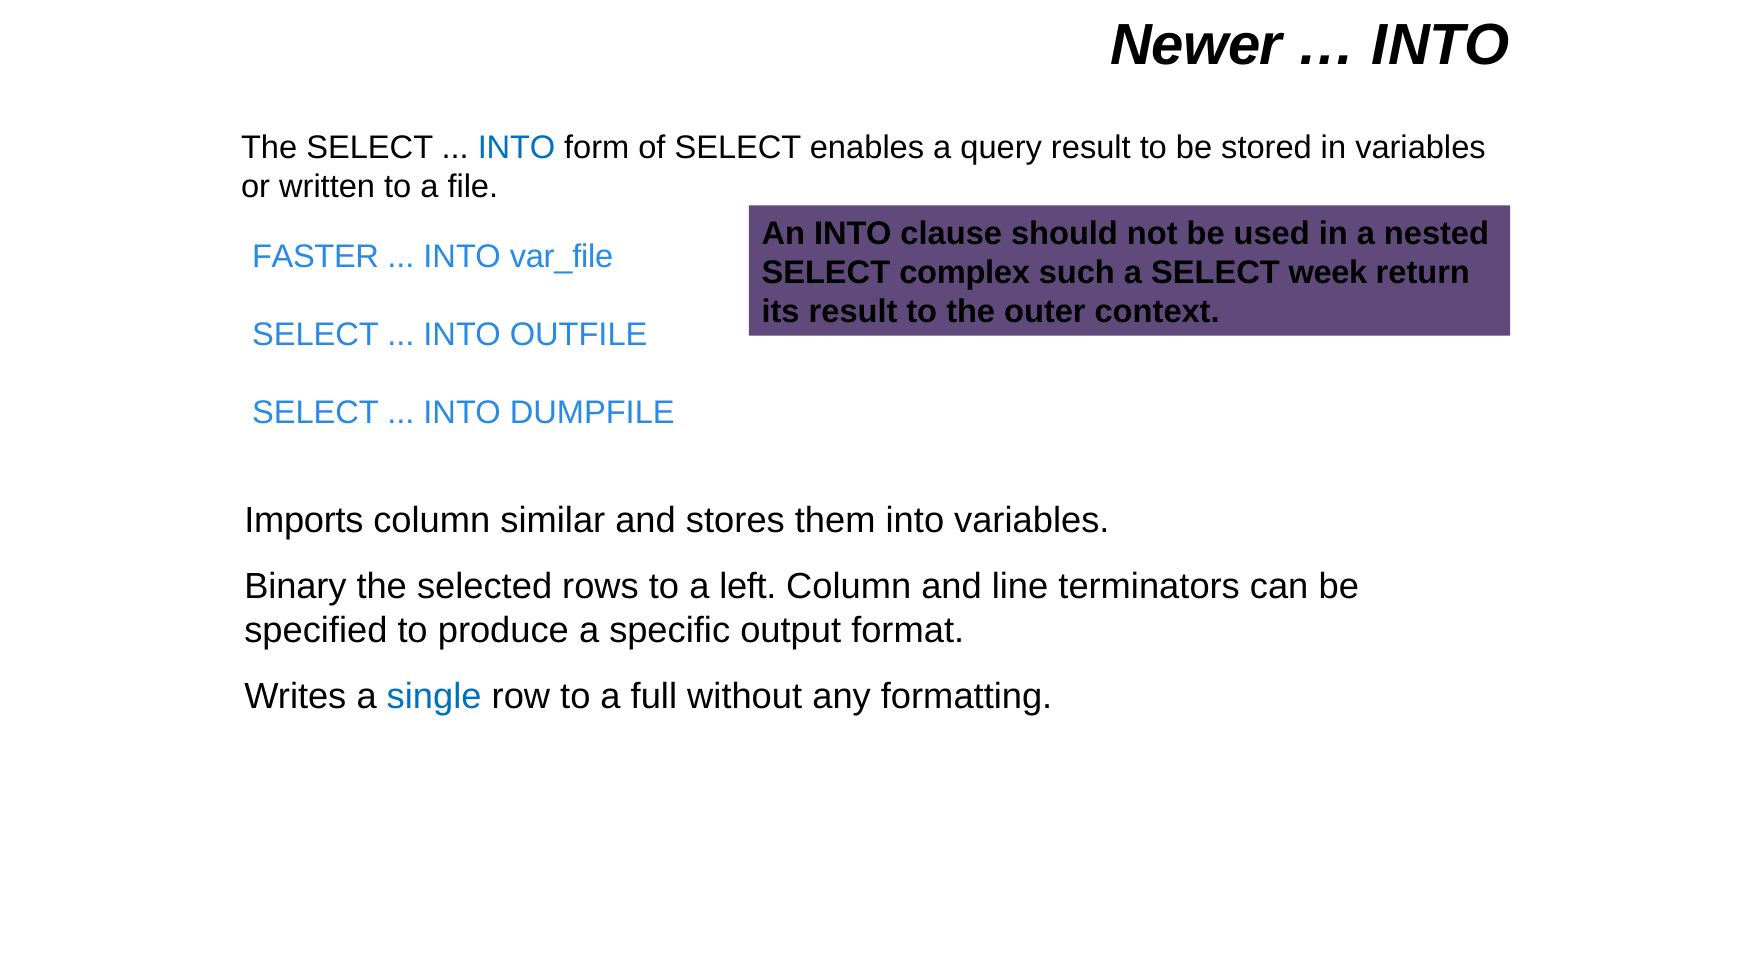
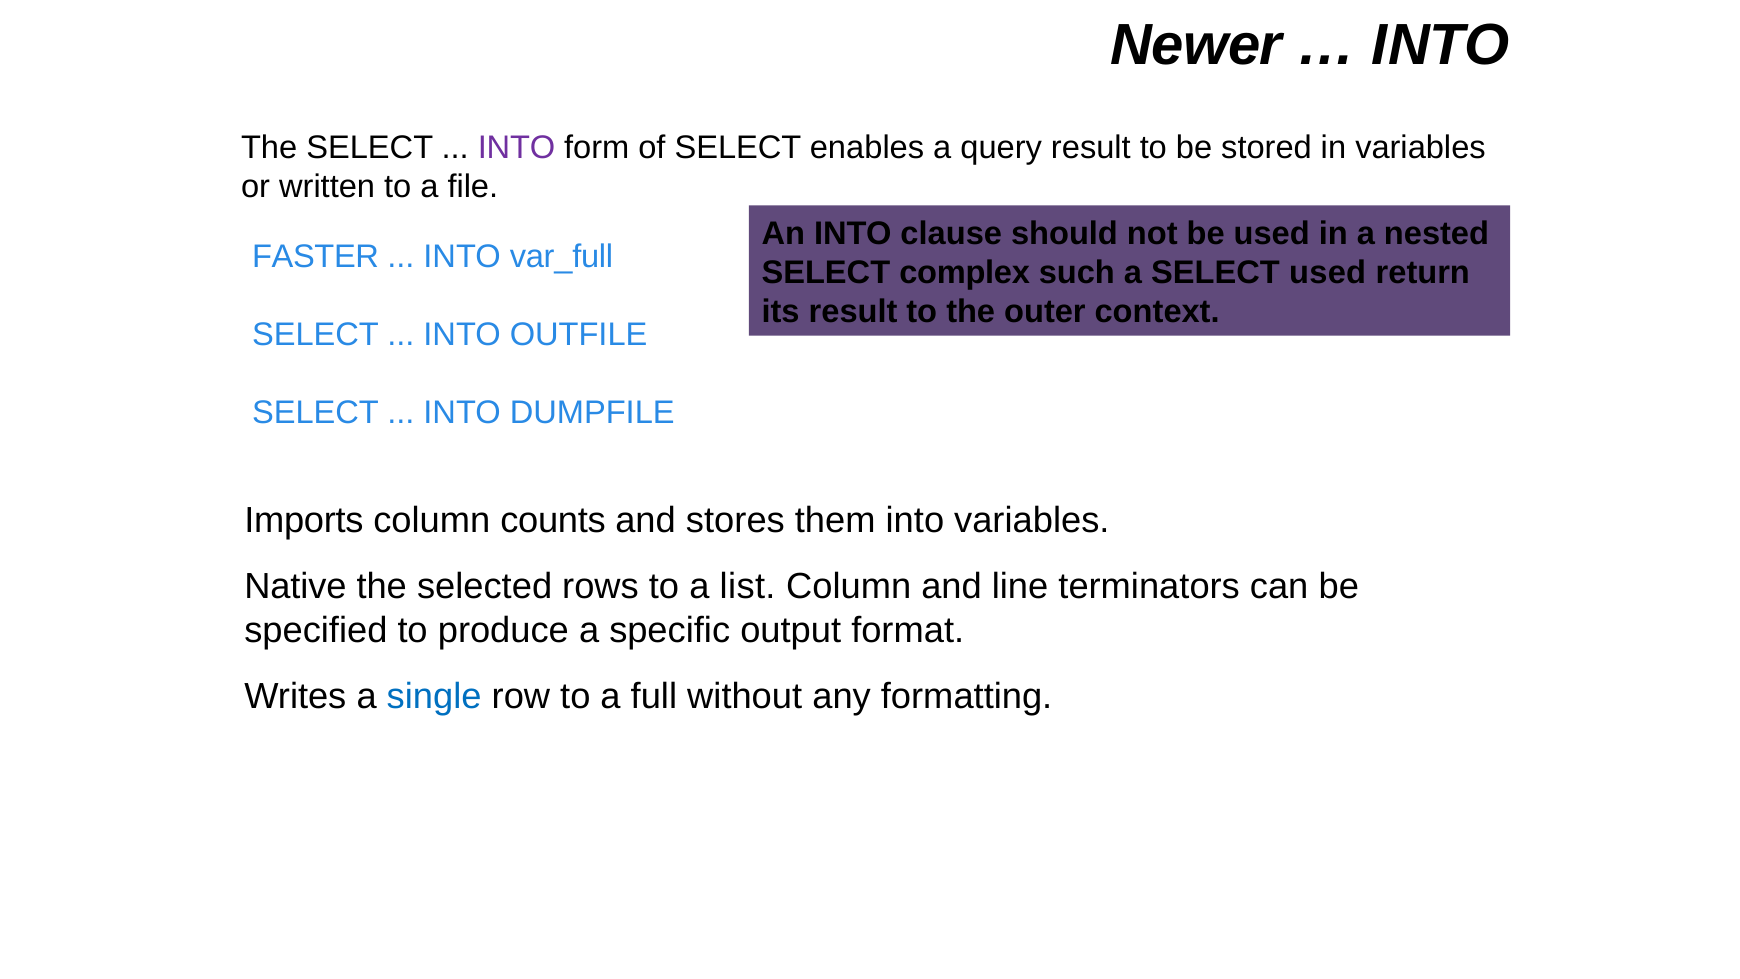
INTO colour: blue -> purple (517, 148)
var_file: var_file -> var_full (561, 256)
SELECT week: week -> used (1328, 273)
similar: similar -> counts (553, 520)
Binary: Binary -> Native (295, 586)
left: left -> list (748, 586)
